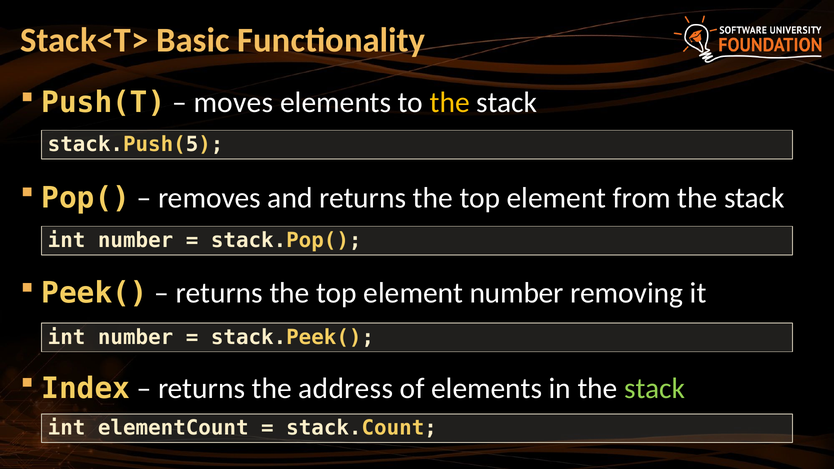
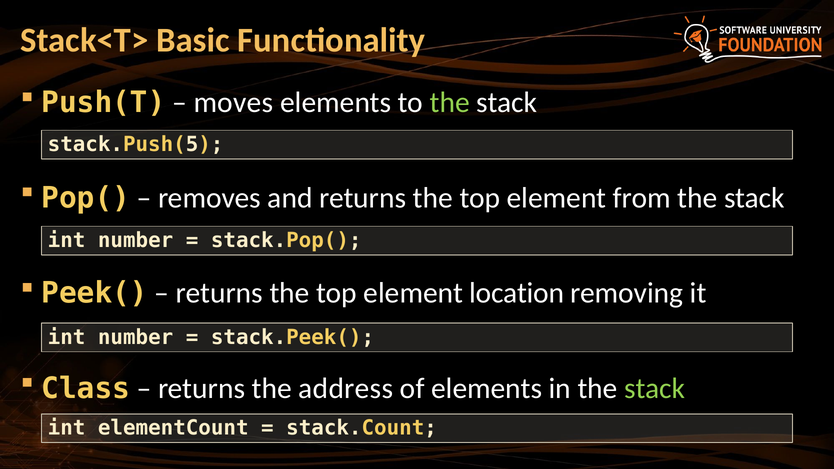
the colour: yellow -> light green (450, 103)
element number: number -> location (517, 293)
Index: Index -> Class (86, 389)
